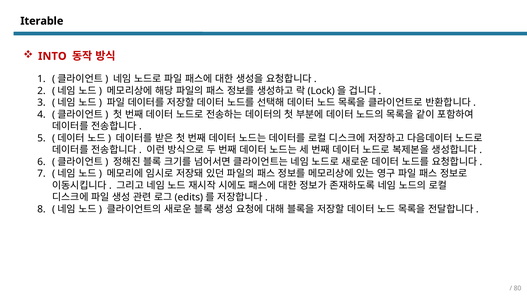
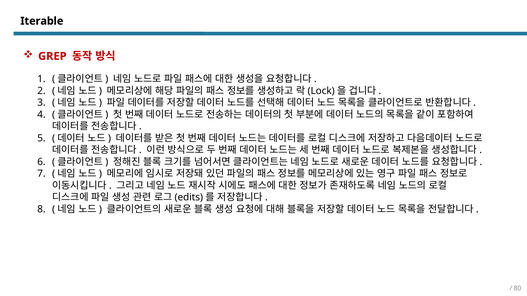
INTO: INTO -> GREP (52, 56)
